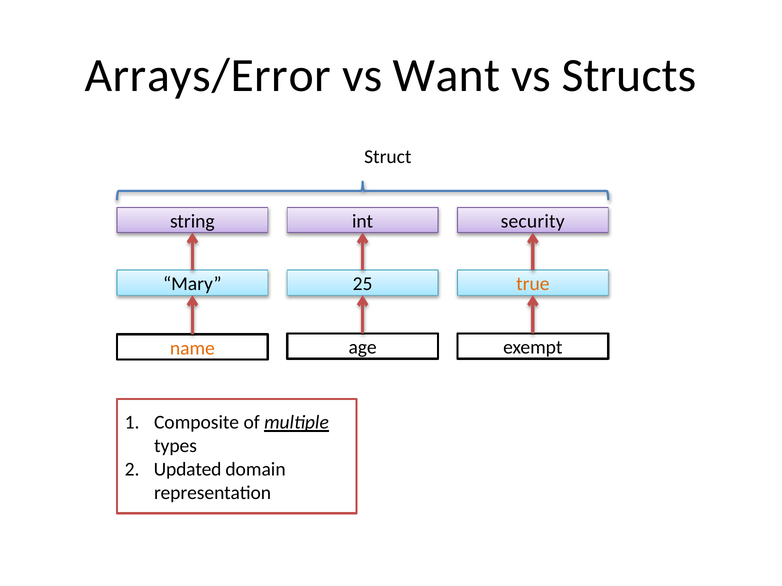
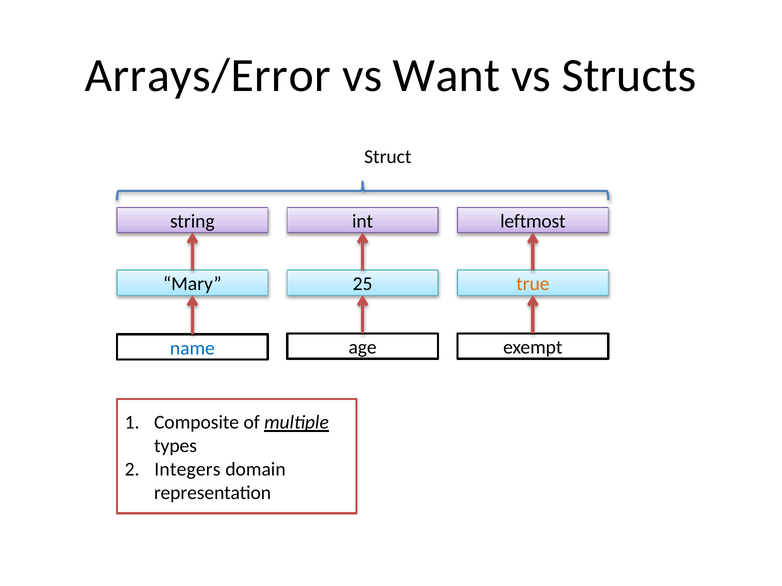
security: security -> leftmost (533, 222)
name colour: orange -> blue (192, 349)
Updated: Updated -> Integers (187, 470)
